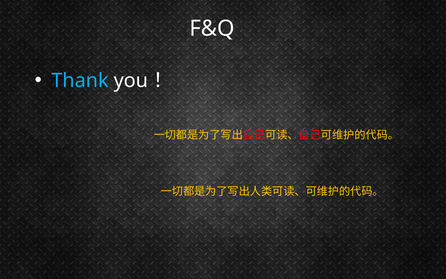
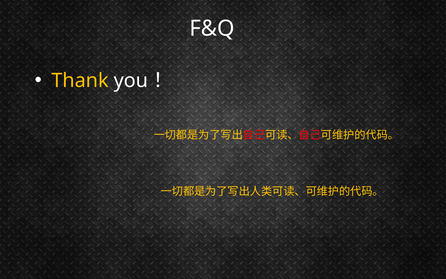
Thank colour: light blue -> yellow (80, 81)
